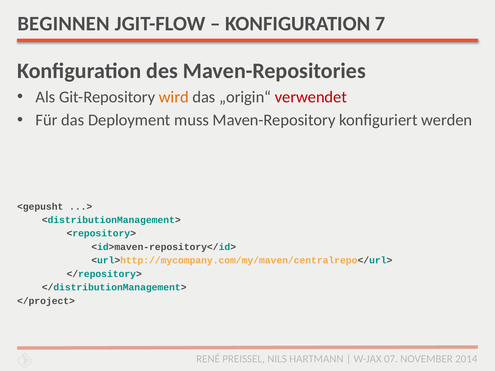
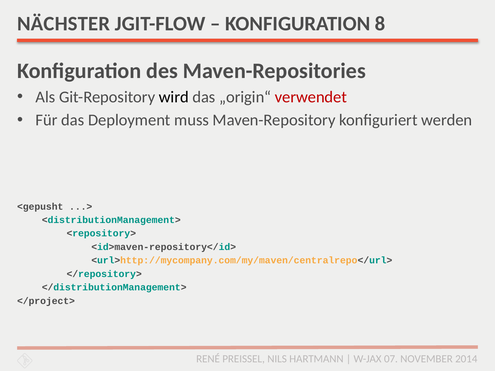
BEGINNEN: BEGINNEN -> NÄCHSTER (64, 24)
7: 7 -> 8 (380, 24)
wird colour: orange -> black (174, 97)
